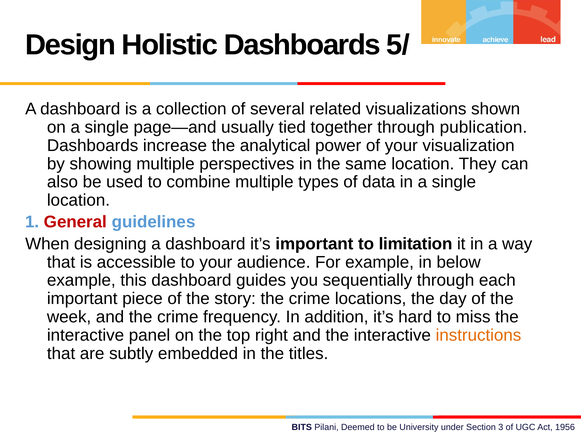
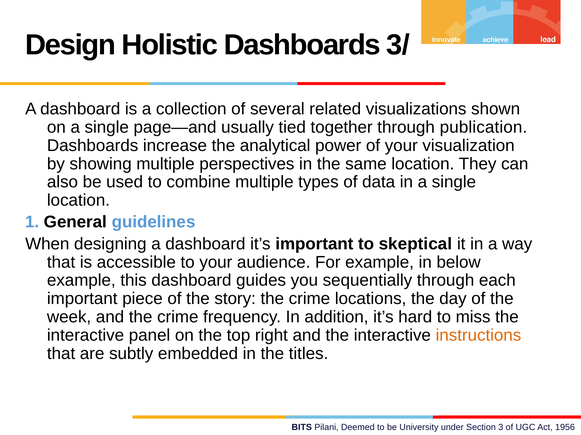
5/: 5/ -> 3/ (398, 45)
General colour: red -> black (75, 222)
limitation: limitation -> skeptical (415, 244)
